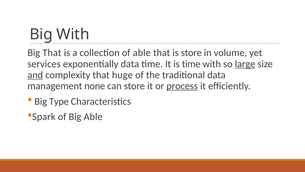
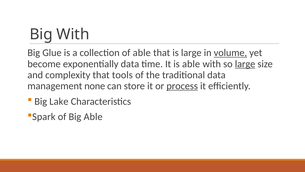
Big That: That -> Glue (52, 53)
is store: store -> large (191, 53)
volume underline: none -> present (230, 53)
services: services -> become (44, 64)
is time: time -> able (191, 64)
and underline: present -> none (35, 75)
huge: huge -> tools (122, 75)
Type: Type -> Lake (59, 101)
